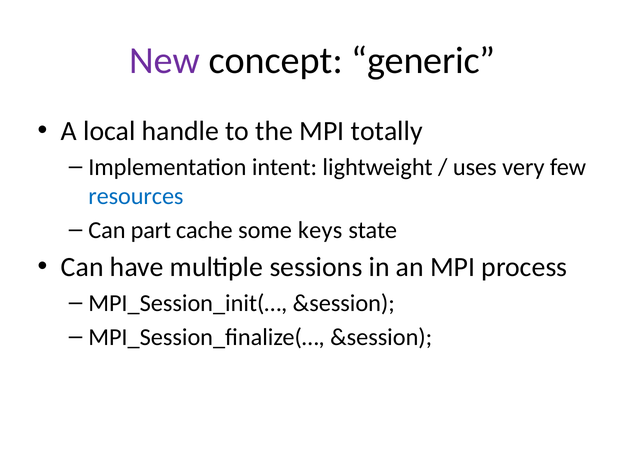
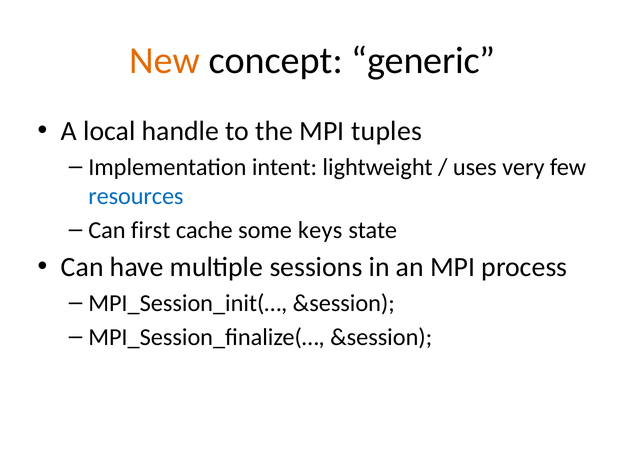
New colour: purple -> orange (165, 61)
totally: totally -> tuples (387, 131)
part: part -> first (151, 230)
